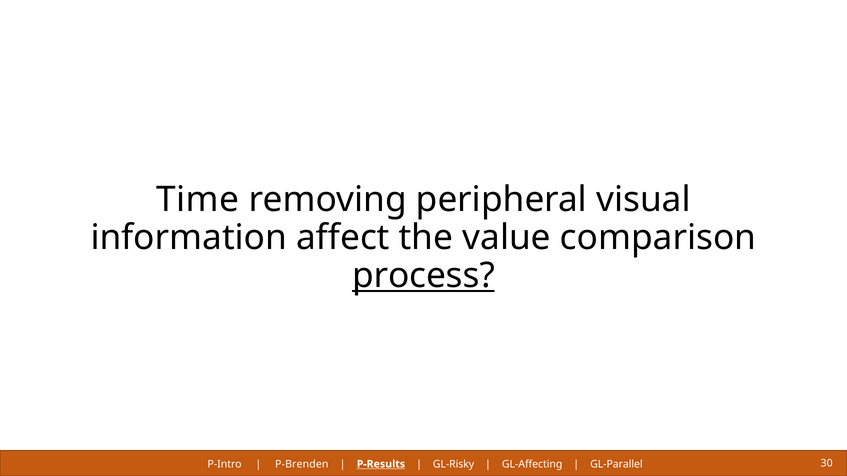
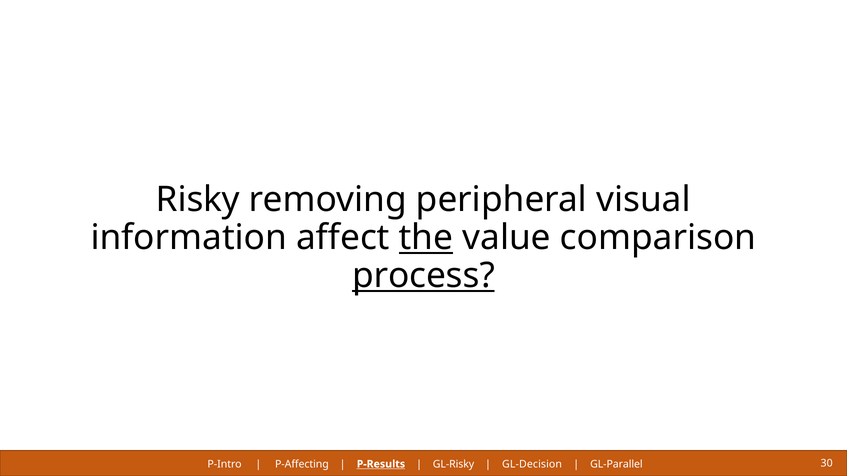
Time: Time -> Risky (198, 200)
the underline: none -> present (426, 238)
P-Brenden: P-Brenden -> P-Affecting (302, 464)
GL-Affecting: GL-Affecting -> GL-Decision (532, 464)
